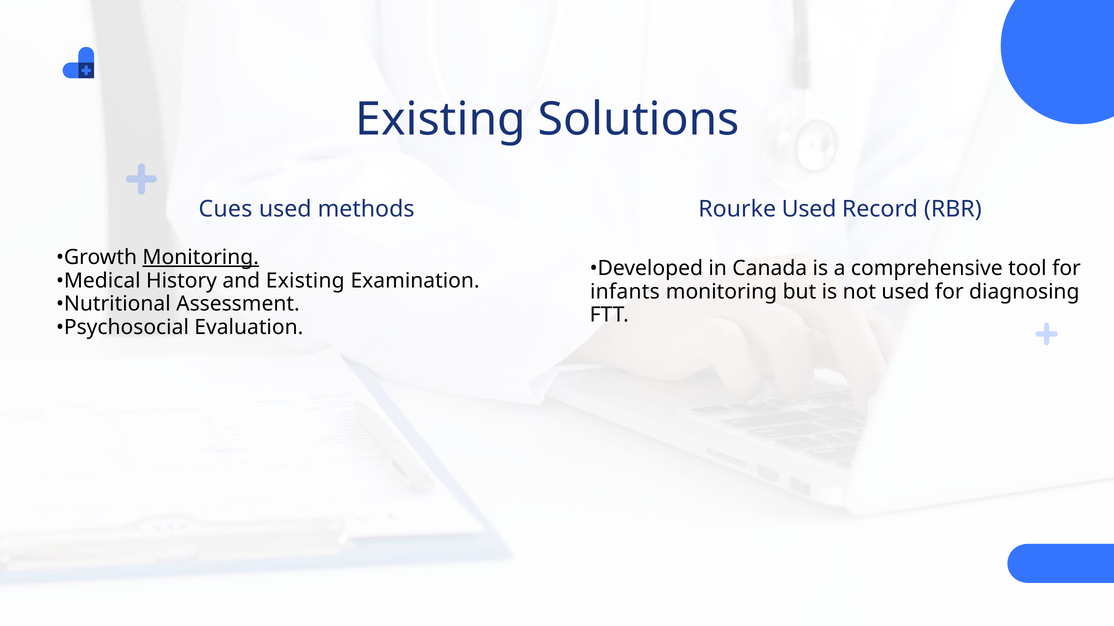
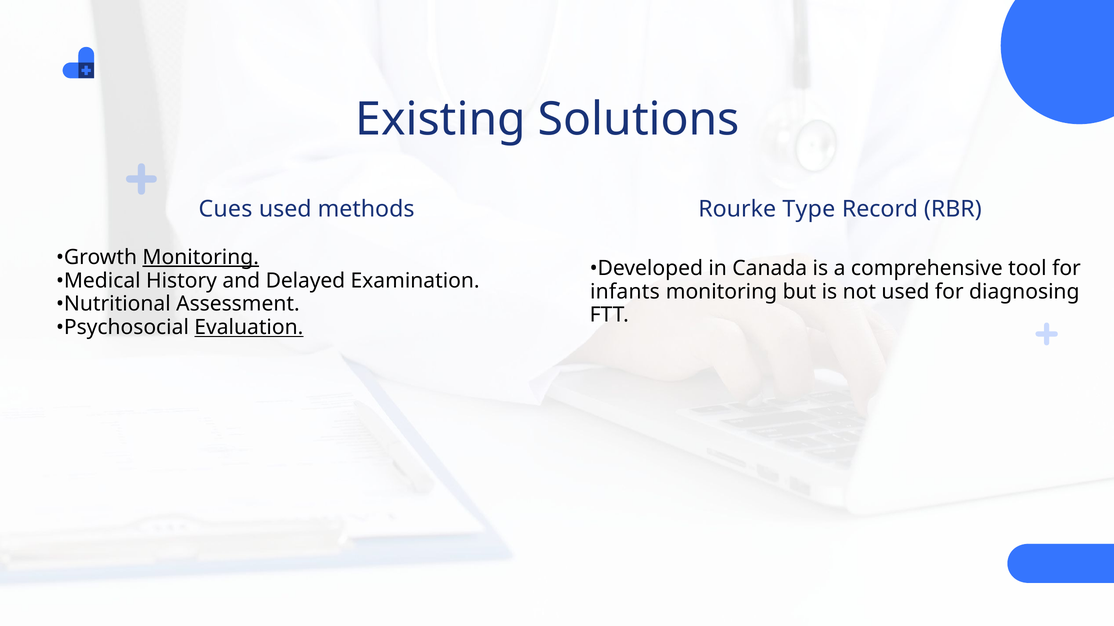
Rourke Used: Used -> Type (809, 210)
and Existing: Existing -> Delayed (305, 281)
Evaluation underline: none -> present (249, 328)
